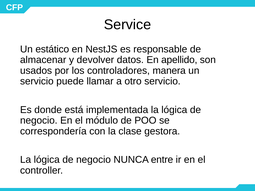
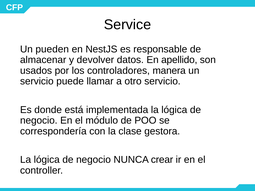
estático: estático -> pueden (52, 49)
entre: entre -> crear (162, 160)
